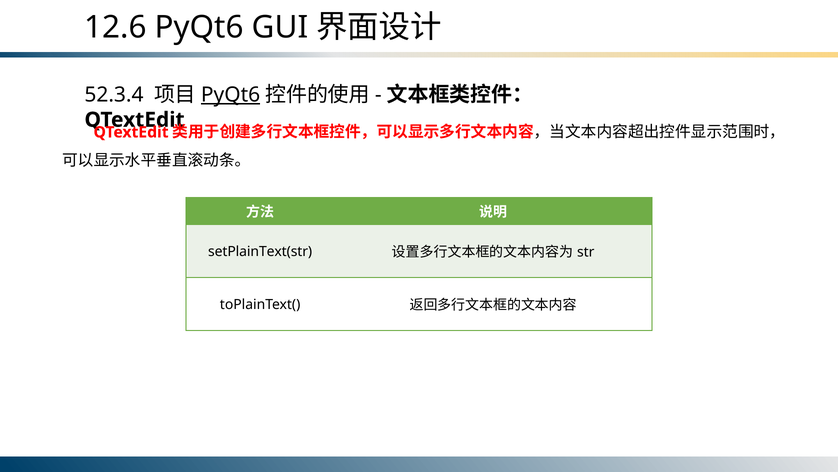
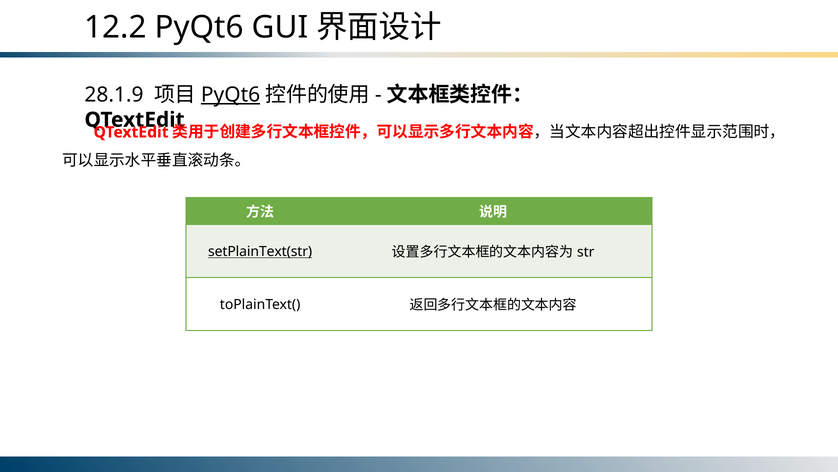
12.6: 12.6 -> 12.2 (116, 27)
52.3.4: 52.3.4 -> 28.1.9 (114, 95)
setPlainText(str underline: none -> present (260, 251)
